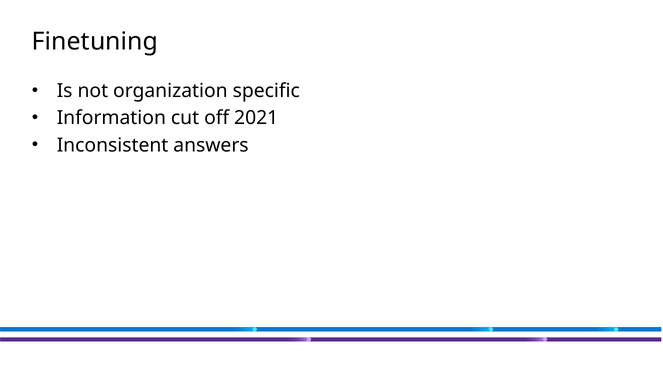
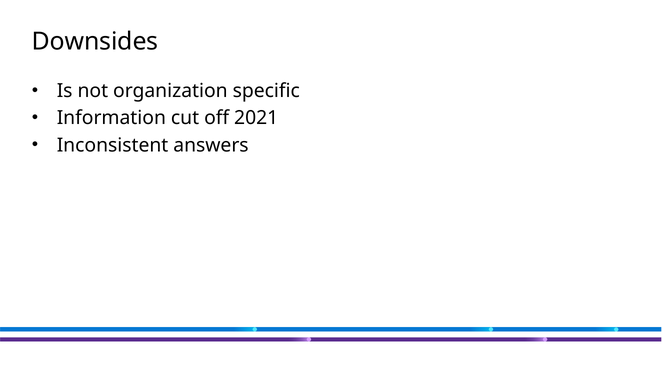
Finetuning: Finetuning -> Downsides (95, 42)
